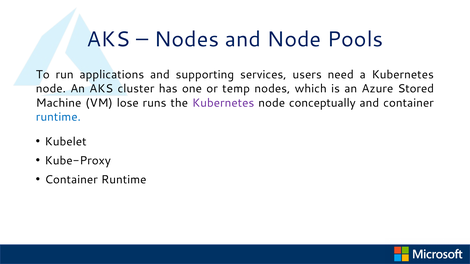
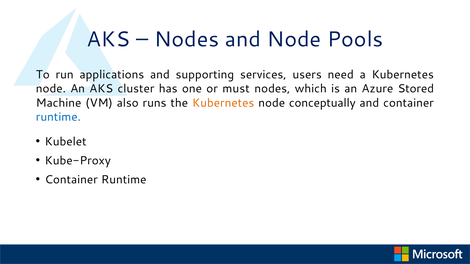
temp: temp -> must (236, 89)
lose: lose -> also (128, 103)
Kubernetes colour: purple -> orange (223, 103)
